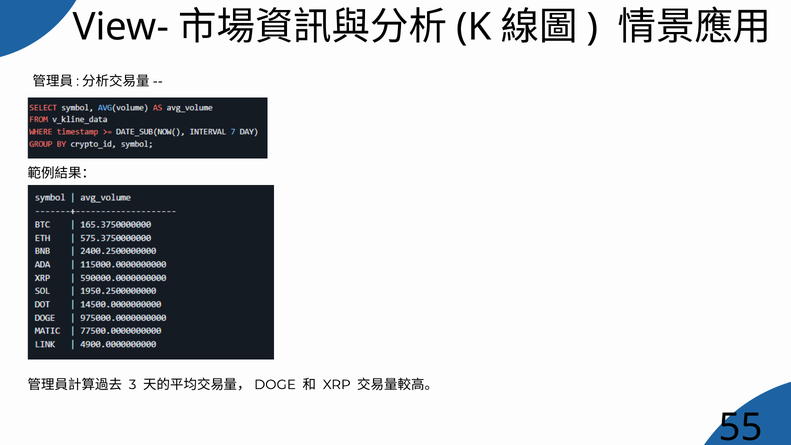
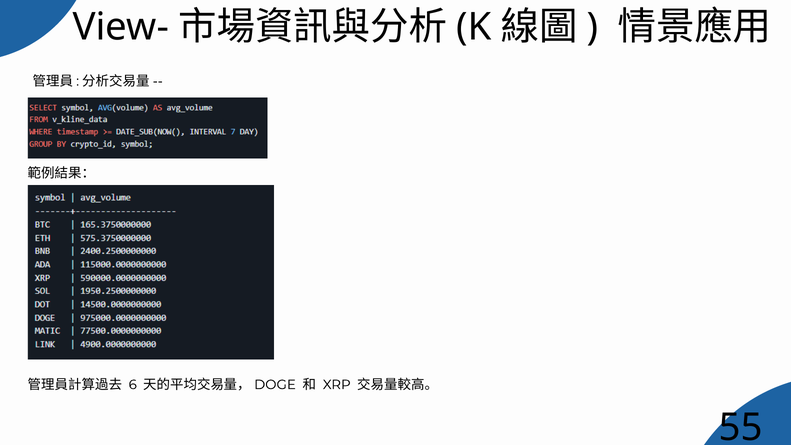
3: 3 -> 6 (133, 385)
